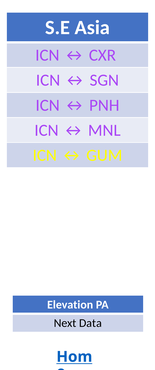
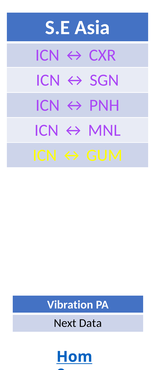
Elevation: Elevation -> Vibration (70, 305)
